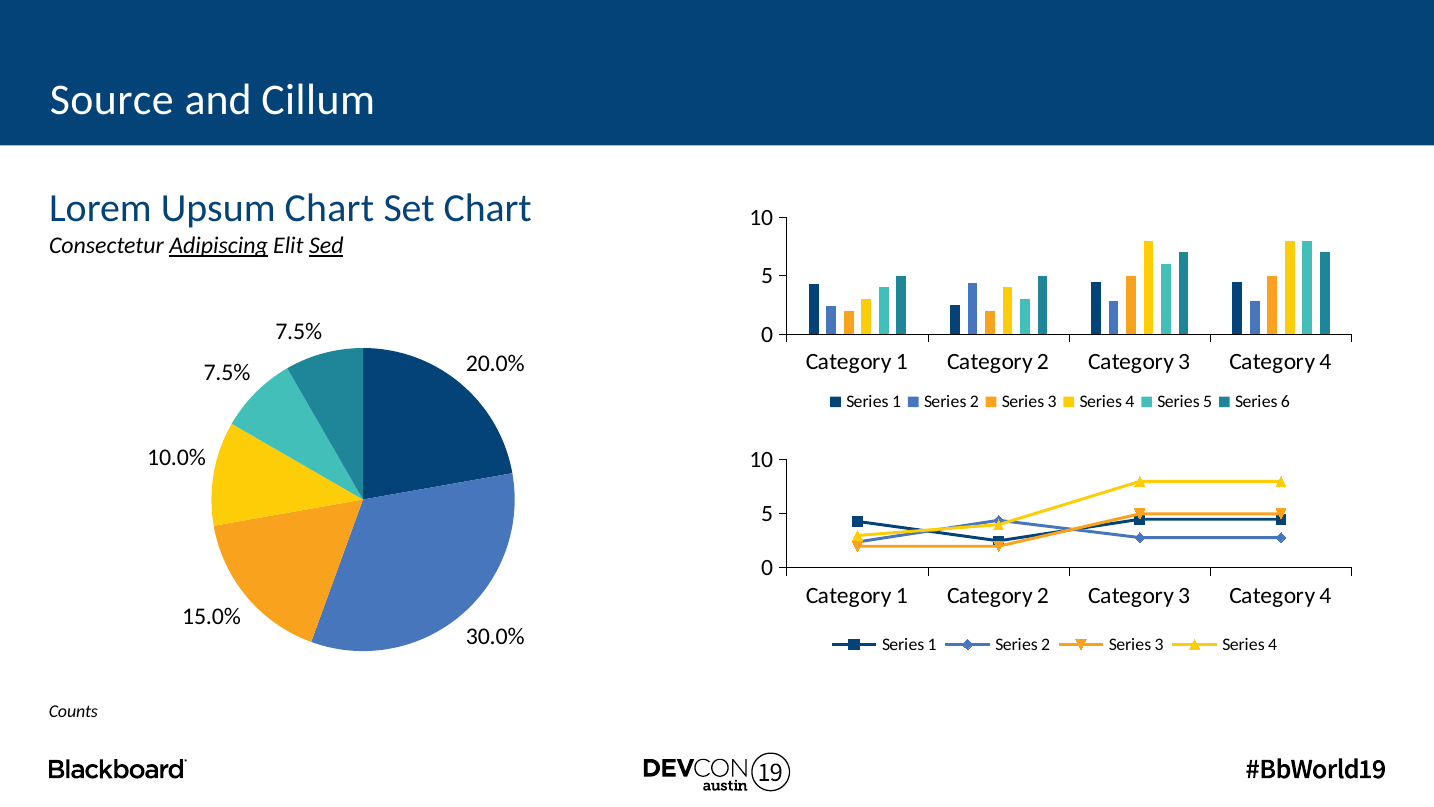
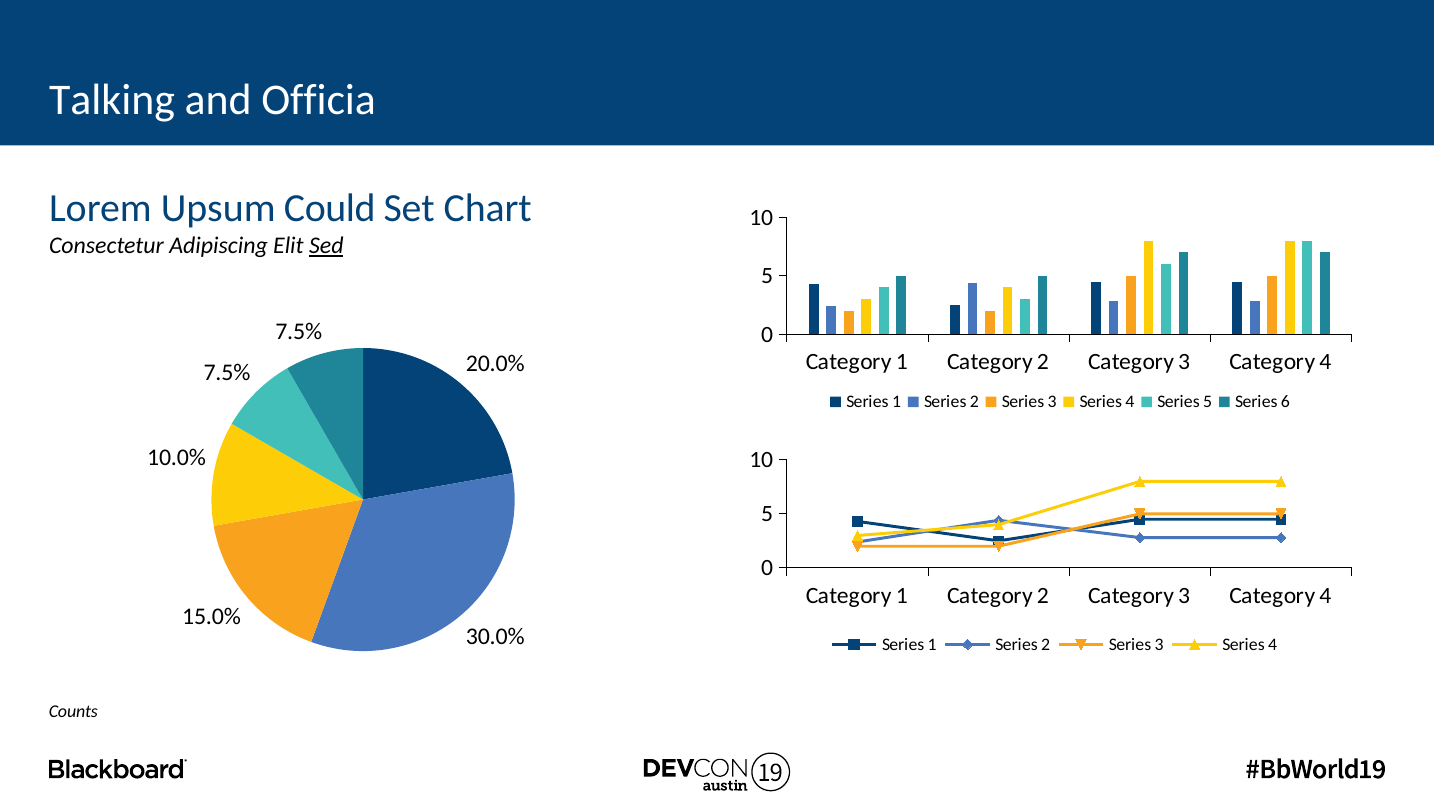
Source: Source -> Talking (112, 100)
Cillum: Cillum -> Officia (319, 100)
Upsum Chart: Chart -> Could (330, 209)
Adipiscing underline: present -> none (219, 246)
